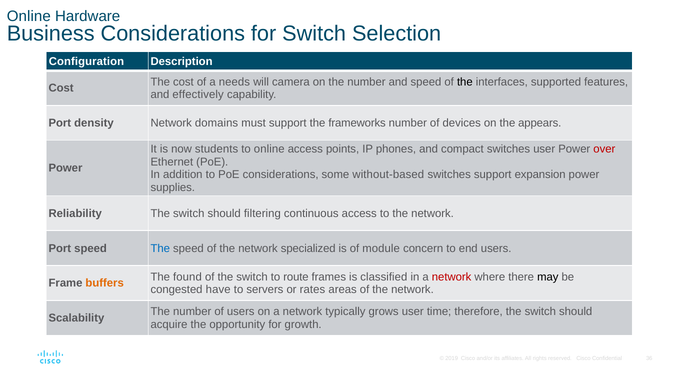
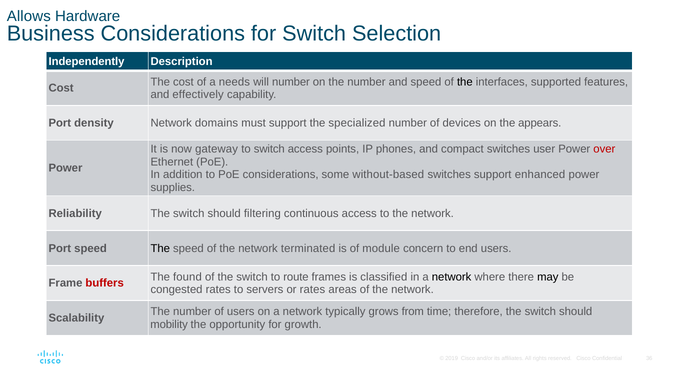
Online: Online -> Allows (29, 16)
Configuration: Configuration -> Independently (87, 61)
will camera: camera -> number (291, 82)
frameworks: frameworks -> specialized (357, 123)
students: students -> gateway (217, 149)
to online: online -> switch (269, 149)
expansion: expansion -> enhanced (540, 174)
The colour: blue -> black (160, 248)
specialized: specialized -> terminated (308, 248)
network colour: red -> black (452, 276)
buffers colour: orange -> red (105, 283)
congested have: have -> rates (218, 289)
grows user: user -> from (413, 311)
acquire: acquire -> mobility (169, 324)
